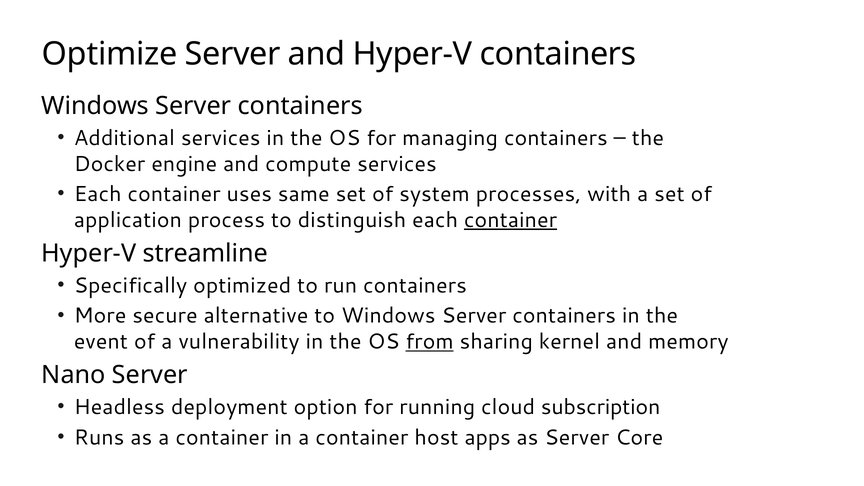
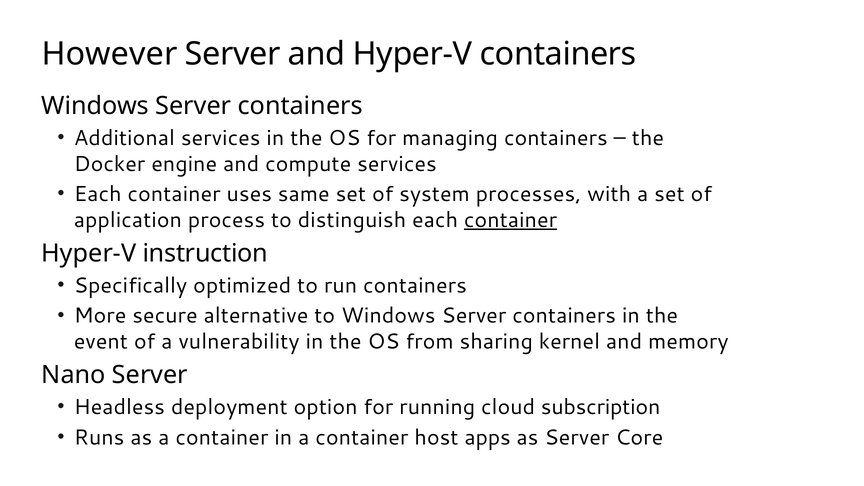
Optimize: Optimize -> However (110, 54)
streamline: streamline -> instruction (205, 253)
from underline: present -> none (430, 342)
